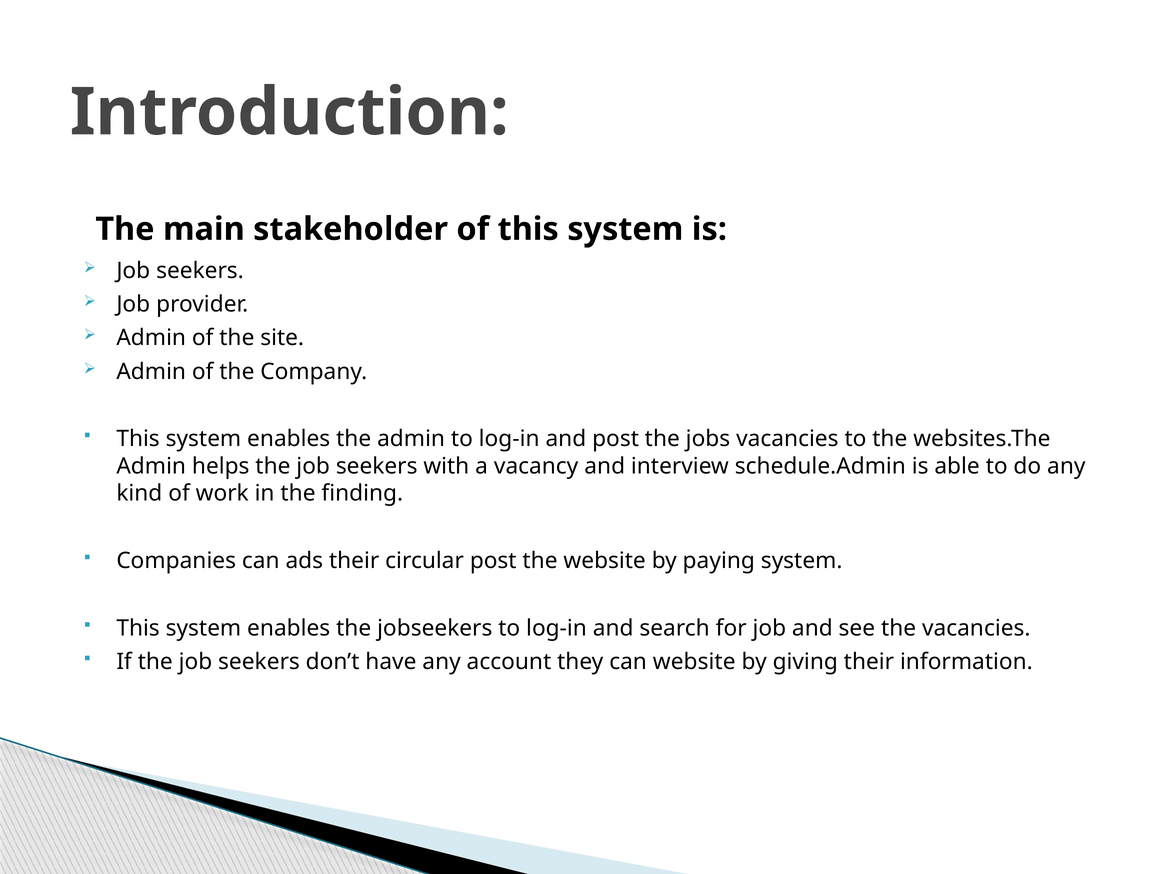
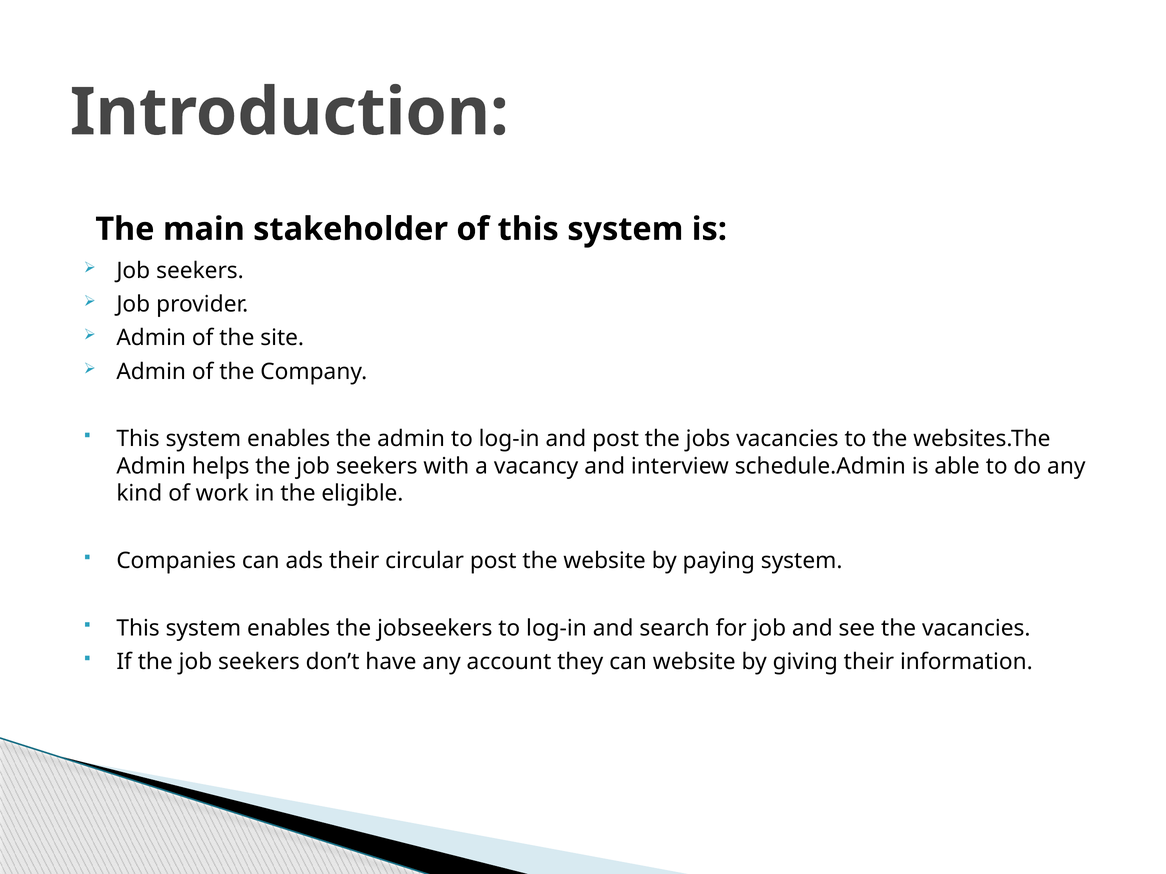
finding: finding -> eligible (362, 494)
